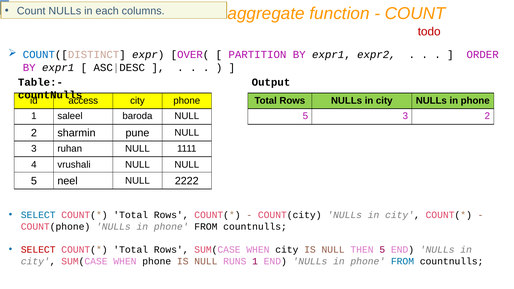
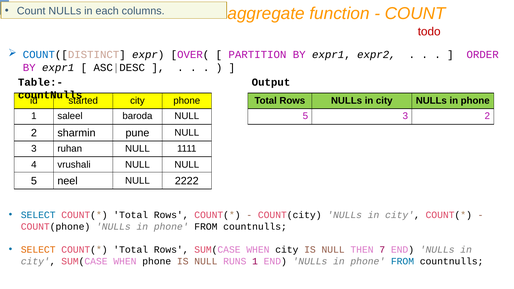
access: access -> started (83, 101)
SELECT colour: red -> orange (38, 250)
THEN 5: 5 -> 7 (382, 250)
